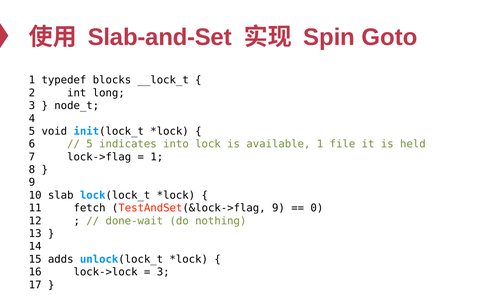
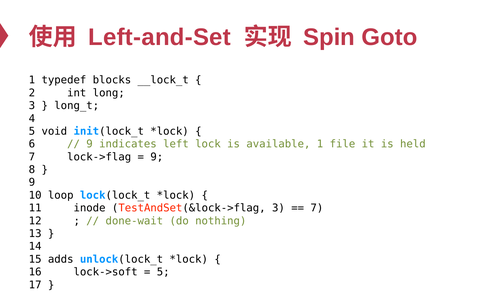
Slab-and-Set: Slab-and-Set -> Left-and-Set (160, 37)
node_t: node_t -> long_t (77, 106)
5: 5 -> 9 (90, 144)
into: into -> left (176, 144)
1: 1 -> 9 (157, 157)
slab: slab -> loop (61, 195)
fetch: fetch -> inode (90, 208)
TestAndSet(&lock->flag 9: 9 -> 3 (278, 208)
0: 0 -> 7 (317, 208)
lock->lock: lock->lock -> lock->soft (106, 272)
3: 3 -> 5 (163, 272)
